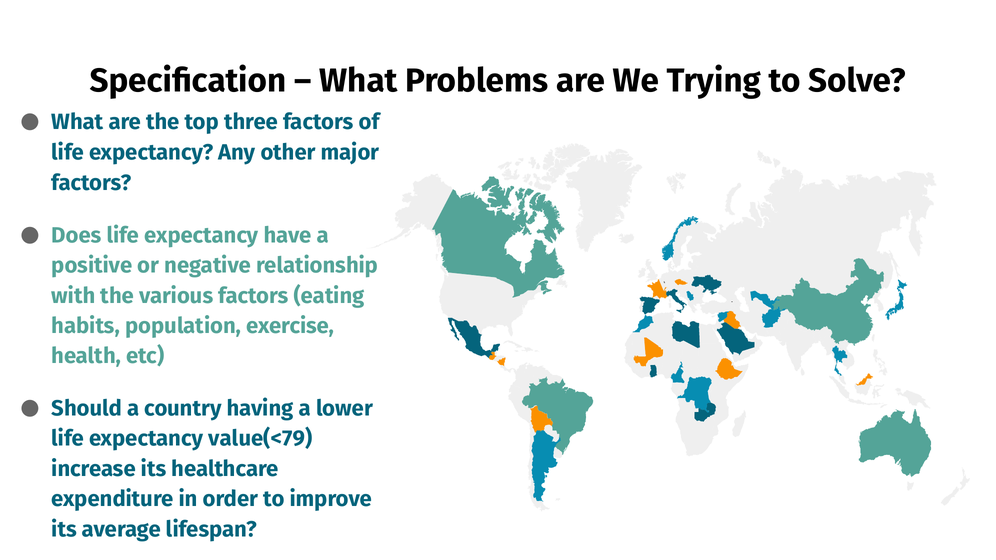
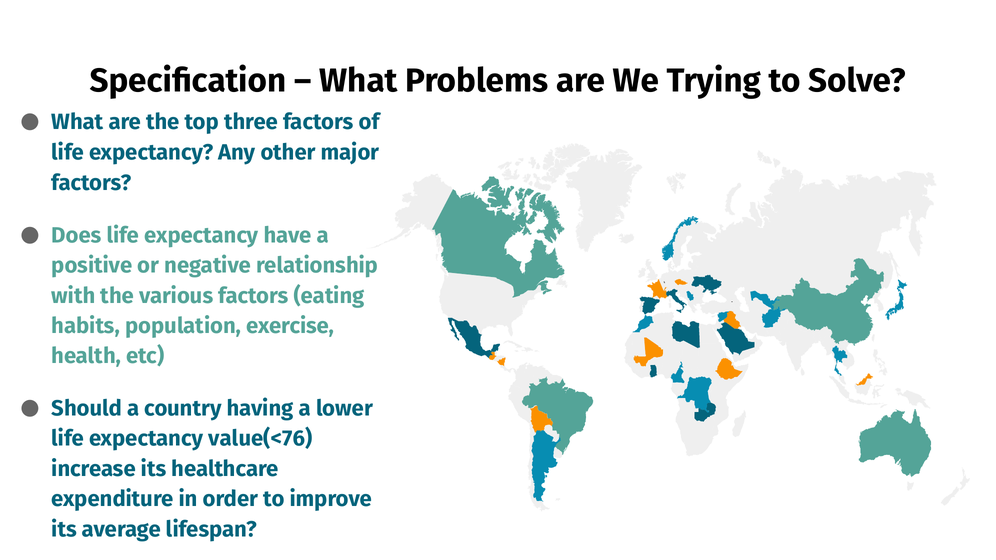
value(<79: value(<79 -> value(<76 (260, 439)
